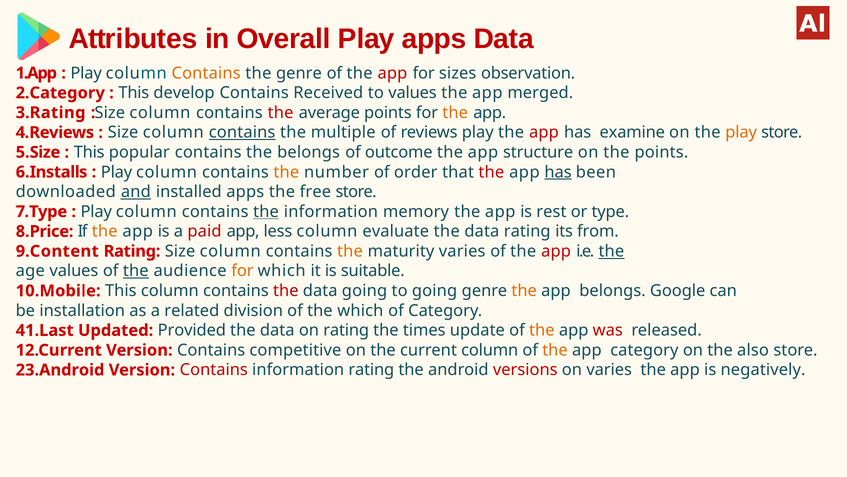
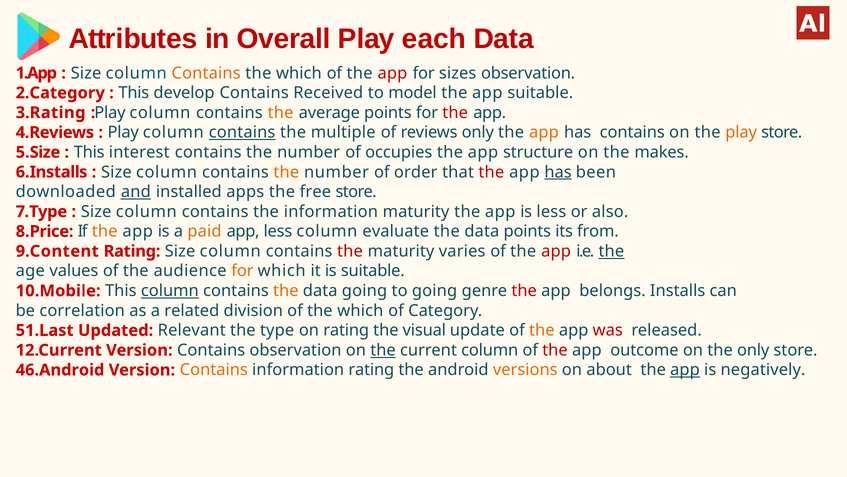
Play apps: apps -> each (434, 39)
Play: Play -> Size (86, 73)
genre: genre -> which (299, 73)
to values: values -> model (413, 93)
app merged: merged -> suitable (540, 93)
Size: Size -> Play (110, 113)
the colour: red -> orange (281, 113)
the colour: orange -> red (455, 113)
Size: Size -> Play (123, 132)
reviews play: play -> only (478, 132)
app colour: red -> orange (544, 132)
has examine: examine -> contains (632, 132)
popular: popular -> interest (139, 152)
belongs: belongs -> number (309, 152)
outcome: outcome -> occupies (399, 152)
the points: points -> makes (662, 152)
Play: Play -> Size (116, 172)
Play: Play -> Size (96, 211)
the underline: present -> none (266, 211)
information memory: memory -> maturity (416, 211)
is rest: rest -> less (551, 211)
type: type -> also (610, 211)
paid colour: red -> orange (205, 231)
data rating: rating -> points (527, 231)
the colour: orange -> red (350, 251)
the underline: present -> none (136, 271)
column underline: none -> present (170, 291)
the colour: red -> orange (286, 291)
the colour: orange -> red (524, 291)
Google: Google -> Installs (678, 291)
installation: installation -> correlation (82, 310)
41.Last: 41.Last -> 51.Last (45, 330)
Provided: Provided -> Relevant (192, 330)
data: data -> type (277, 330)
times: times -> visual (424, 330)
Contains competitive: competitive -> observation (295, 350)
the underline: none -> present (383, 350)
the colour: orange -> red (555, 350)
app category: category -> outcome (644, 350)
the also: also -> only (753, 350)
23.Android: 23.Android -> 46.Android (60, 370)
Contains colour: red -> orange (214, 370)
versions colour: red -> orange (525, 370)
on varies: varies -> about (609, 370)
app underline: none -> present (685, 370)
